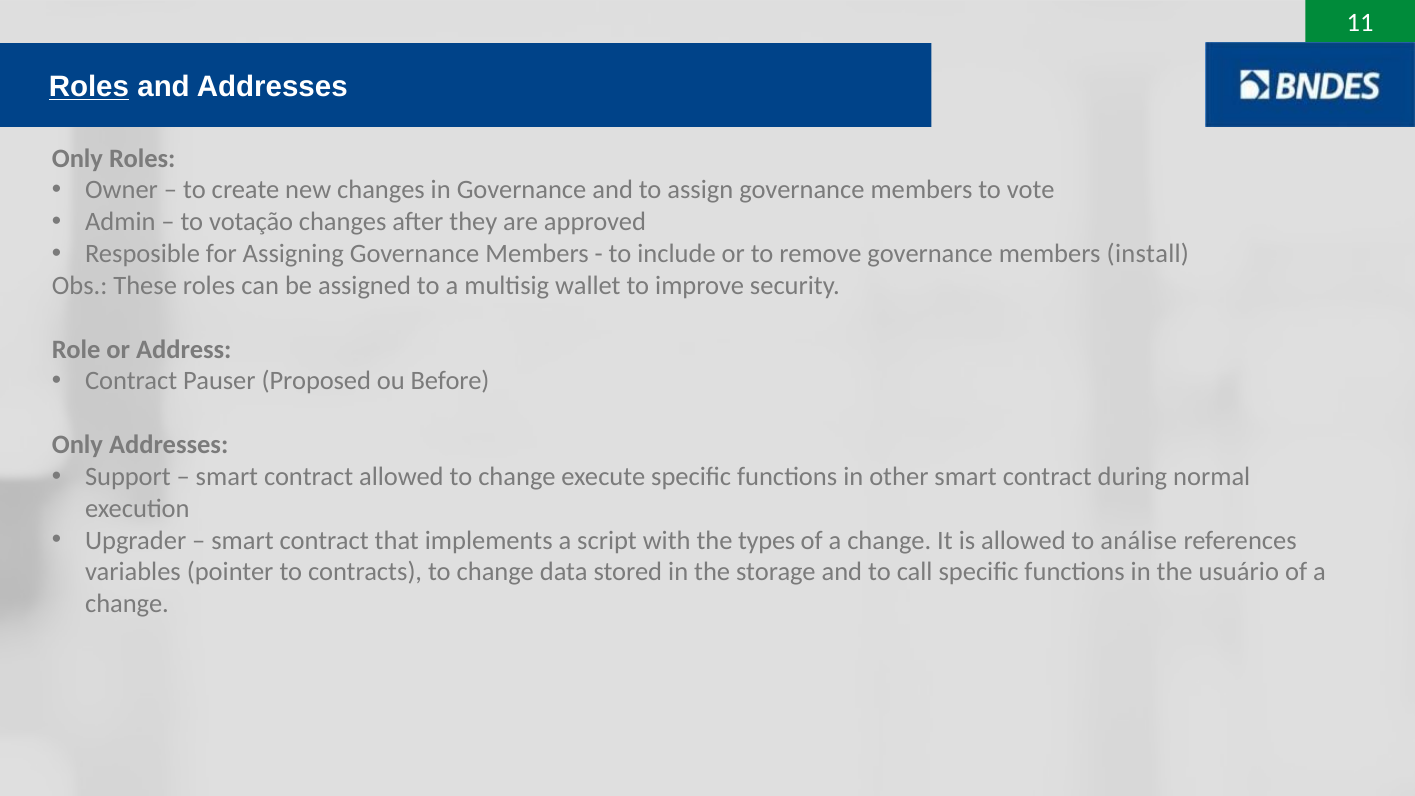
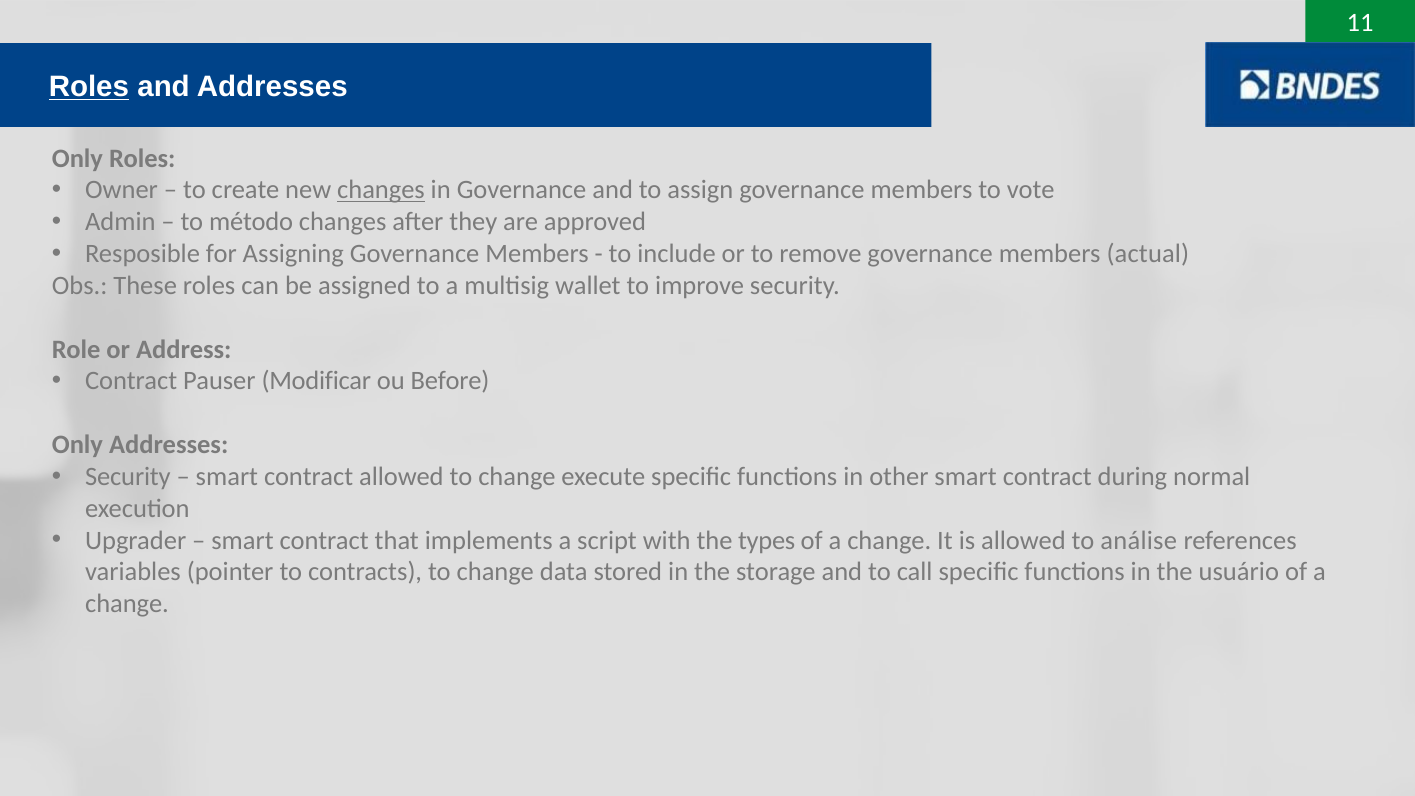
changes underline: none -> present (381, 190)
votação: votação -> método (251, 222)
install: install -> actual (1148, 254)
Proposed: Proposed -> Modificar (316, 381)
Support: Support -> Security (128, 477)
